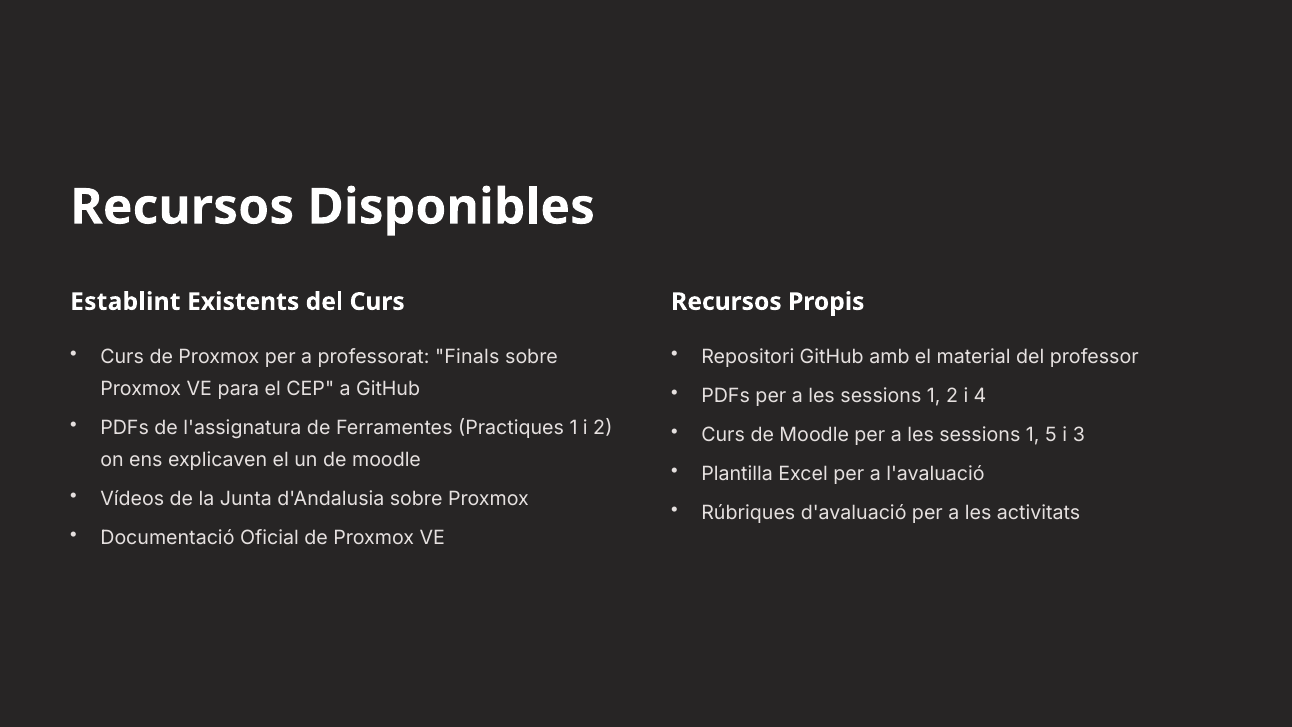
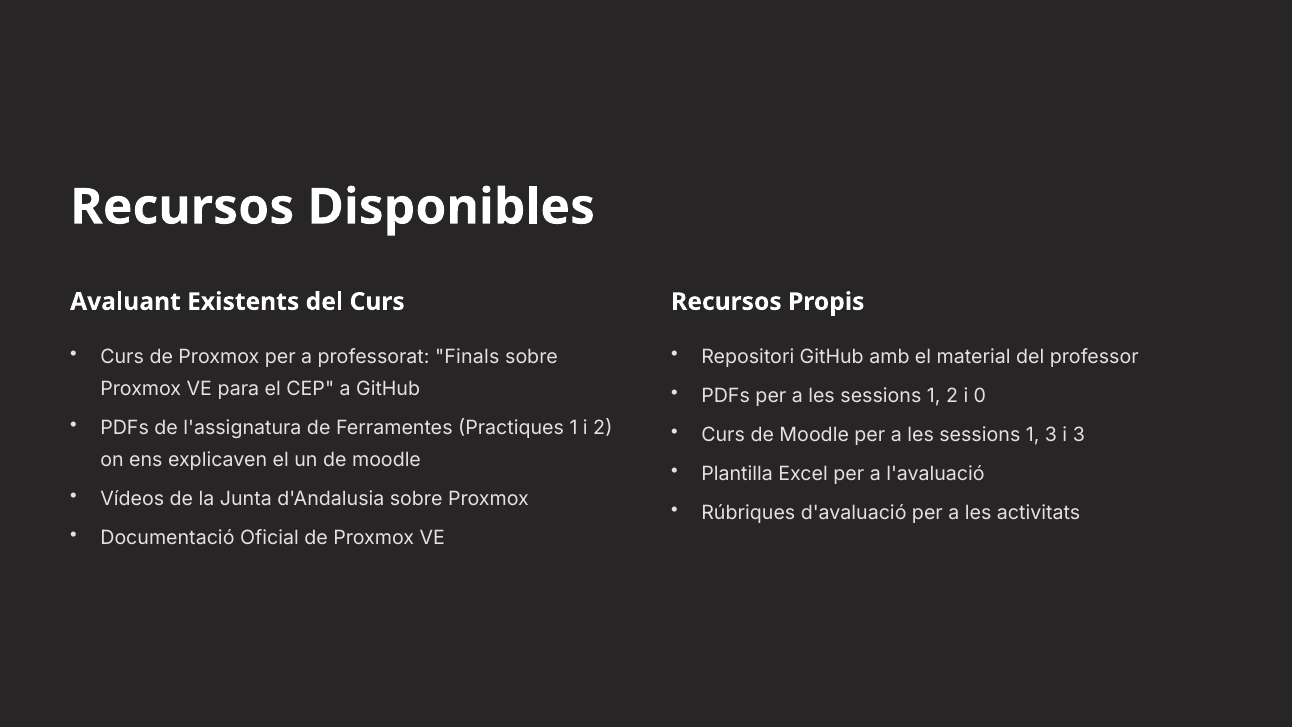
Establint: Establint -> Avaluant (125, 302)
4: 4 -> 0 (980, 396)
1 5: 5 -> 3 (1051, 435)
